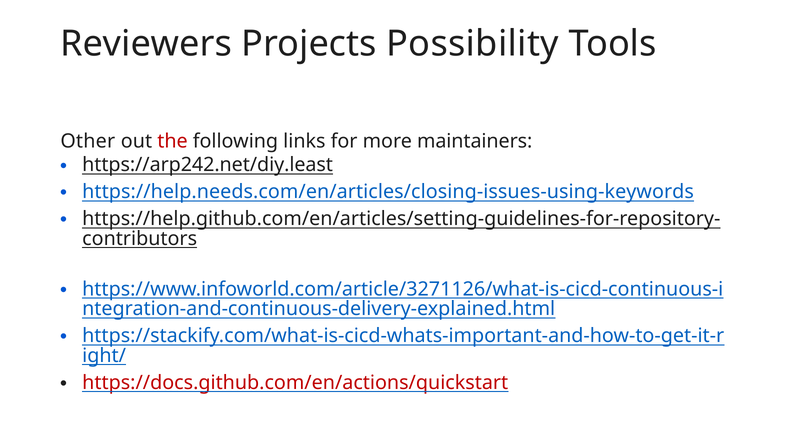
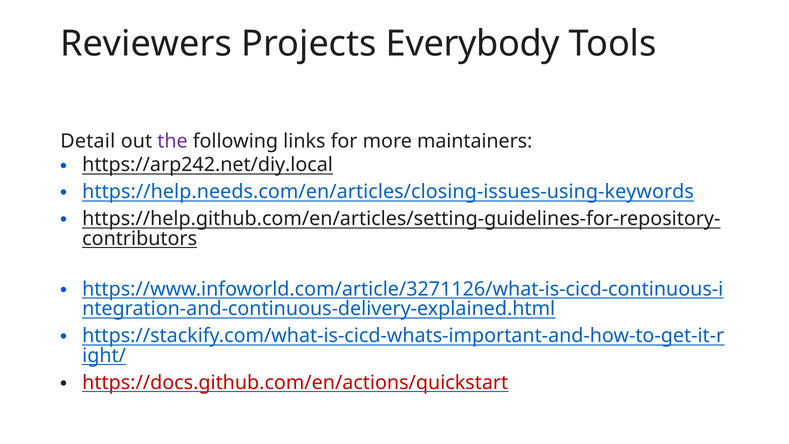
Possibility: Possibility -> Everybody (473, 44)
Other: Other -> Detail (88, 141)
the colour: red -> purple (172, 141)
https://arp242.net/diy.least: https://arp242.net/diy.least -> https://arp242.net/diy.local (208, 165)
